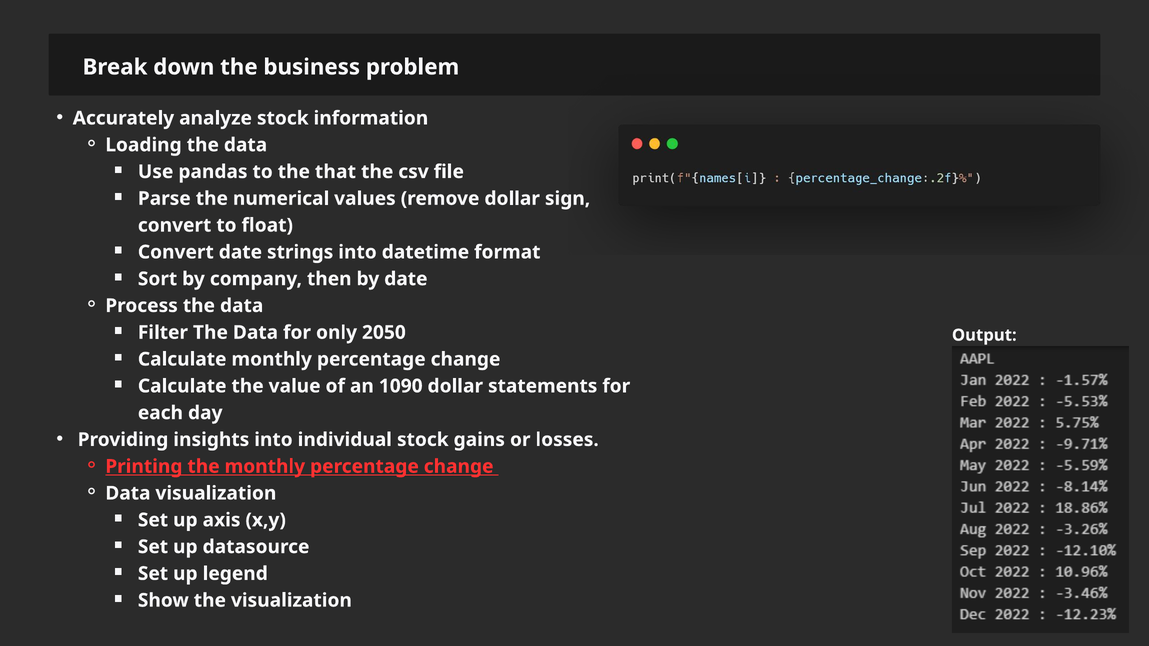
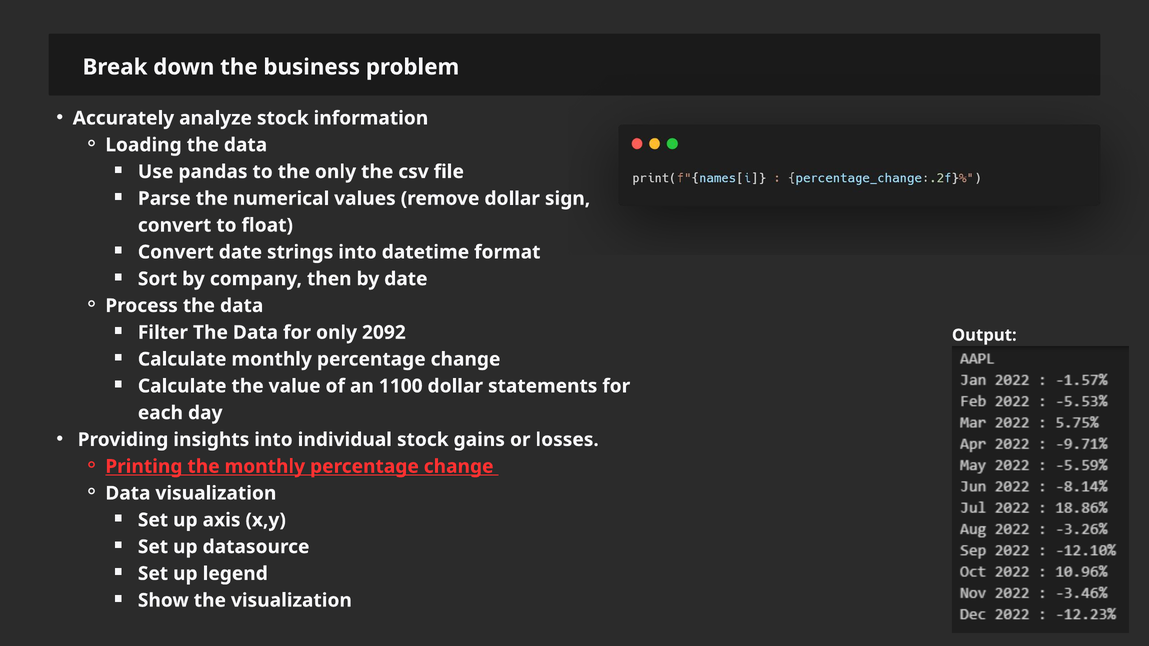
the that: that -> only (336, 172)
2050: 2050 -> 2092 (384, 333)
1090: 1090 -> 1100 (401, 386)
